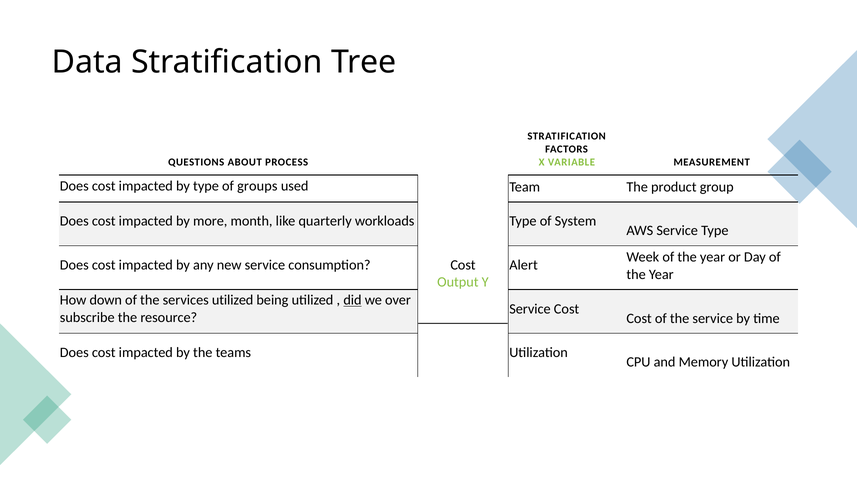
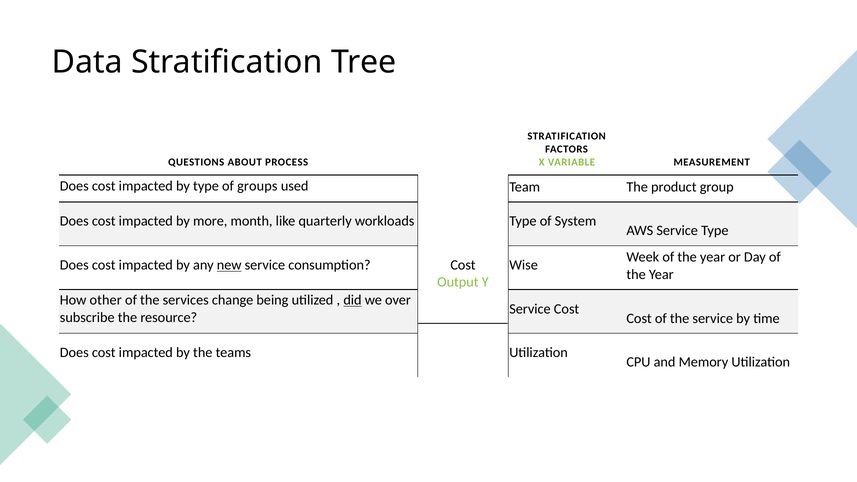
new underline: none -> present (229, 265)
Alert: Alert -> Wise (524, 265)
down: down -> other (106, 300)
services utilized: utilized -> change (233, 300)
